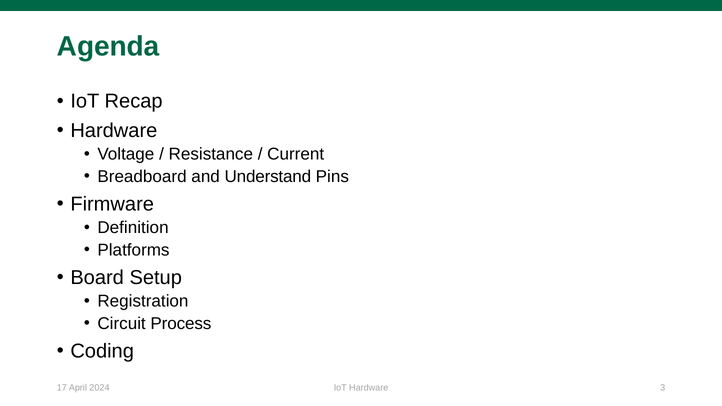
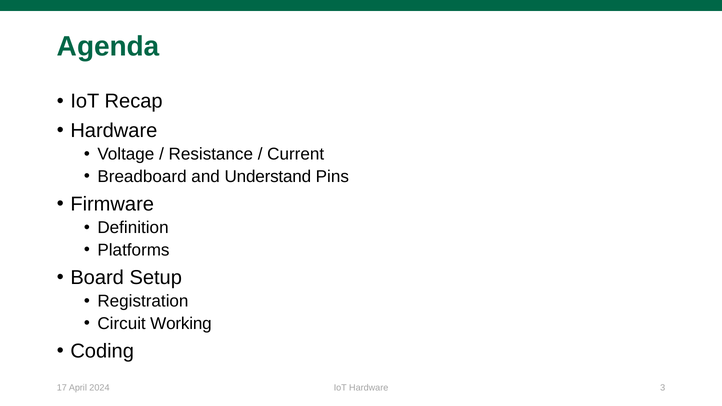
Process: Process -> Working (181, 324)
